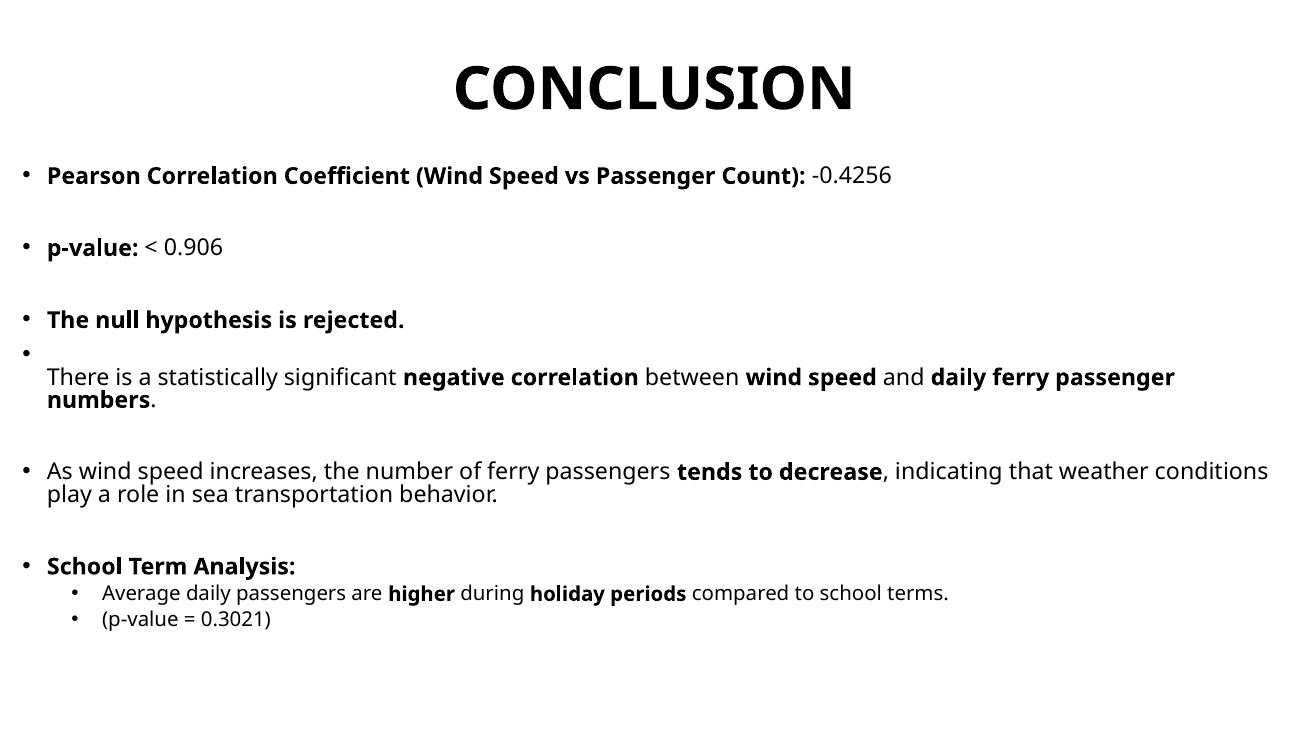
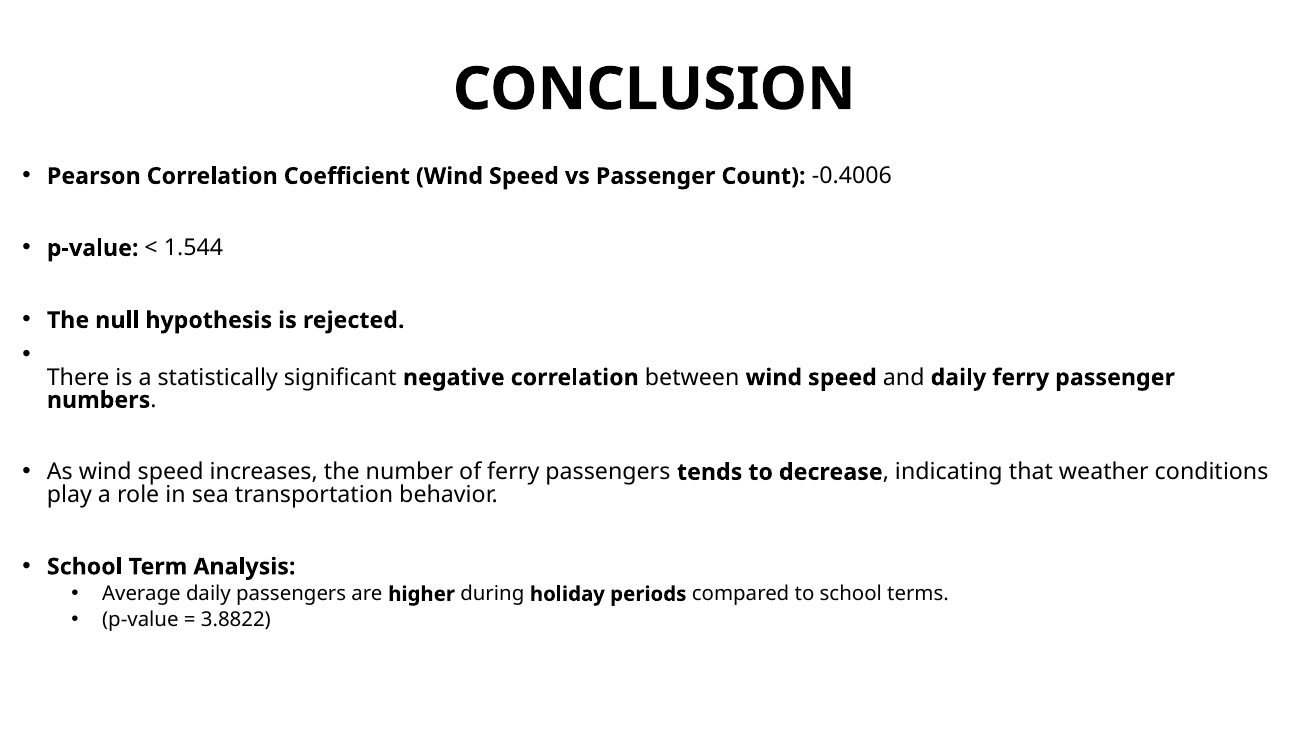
-0.4256: -0.4256 -> -0.4006 (852, 176)
0.906: 0.906 -> 1.544 (194, 248)
0.3021: 0.3021 -> 3.8822 (236, 620)
